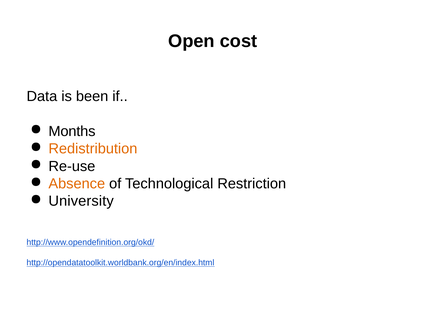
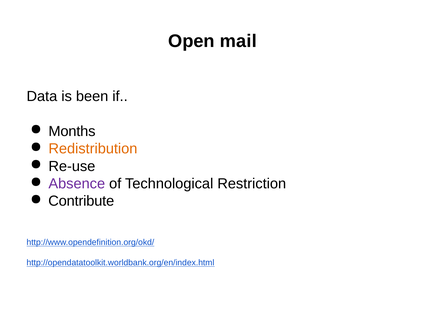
cost: cost -> mail (238, 41)
Absence colour: orange -> purple (77, 184)
University: University -> Contribute (81, 201)
